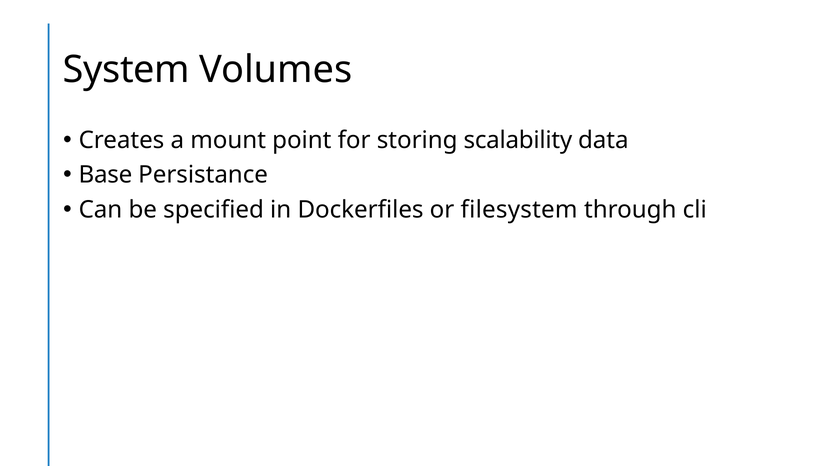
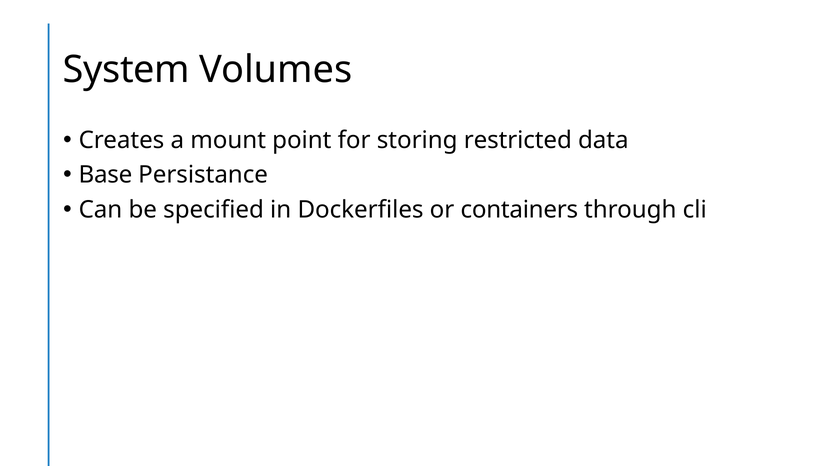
scalability: scalability -> restricted (518, 140)
filesystem: filesystem -> containers (519, 209)
